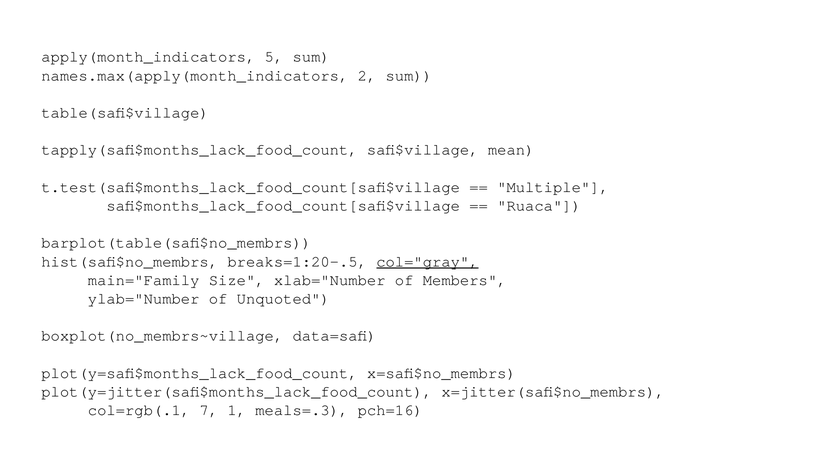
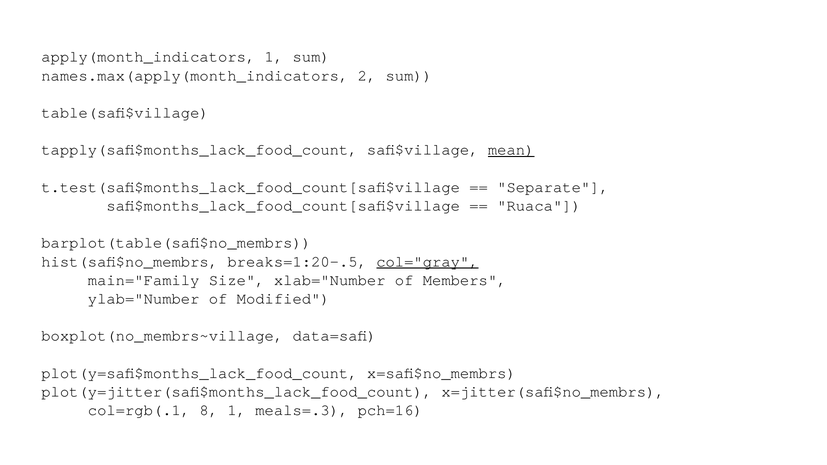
apply(month_indicators 5: 5 -> 1 (274, 57)
mean underline: none -> present (511, 150)
Multiple: Multiple -> Separate (553, 187)
Unquoted: Unquoted -> Modified (283, 299)
7: 7 -> 8 (209, 410)
